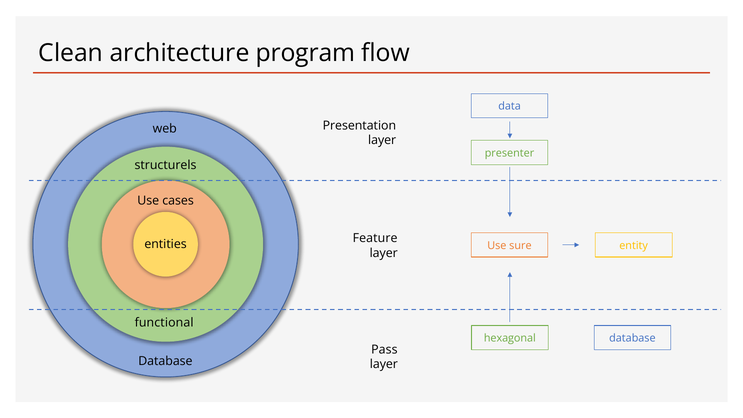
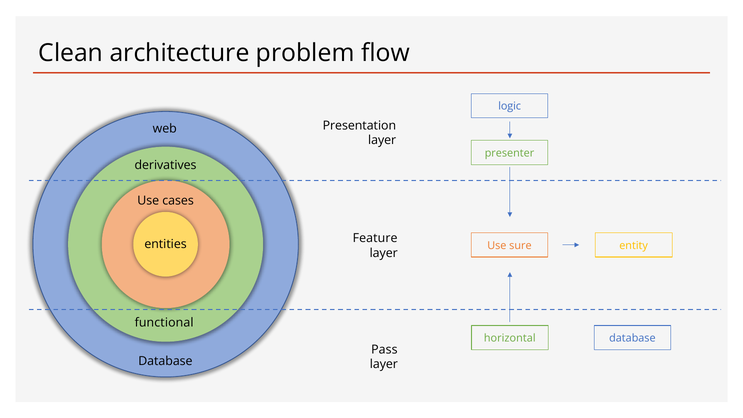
program: program -> problem (305, 53)
data: data -> logic (510, 106)
structurels: structurels -> derivatives (166, 165)
hexagonal: hexagonal -> horizontal (510, 338)
